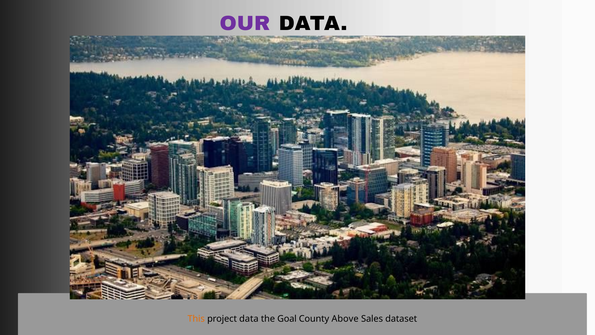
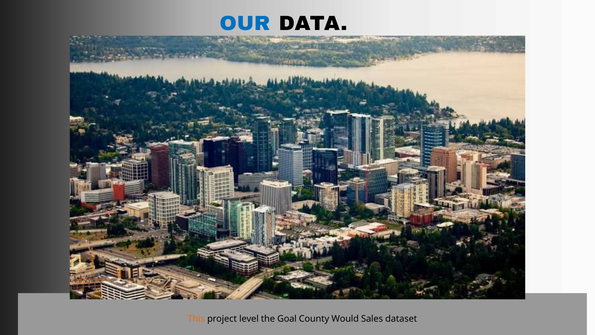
OUR colour: purple -> blue (245, 23)
project data: data -> level (249, 319)
Above: Above -> Would (345, 319)
